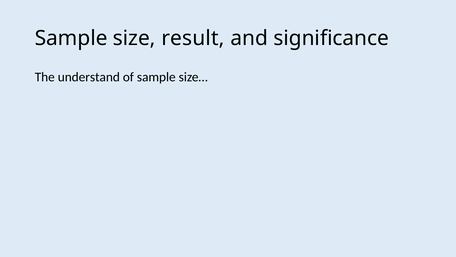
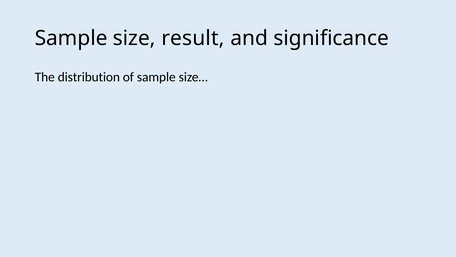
understand: understand -> distribution (89, 77)
